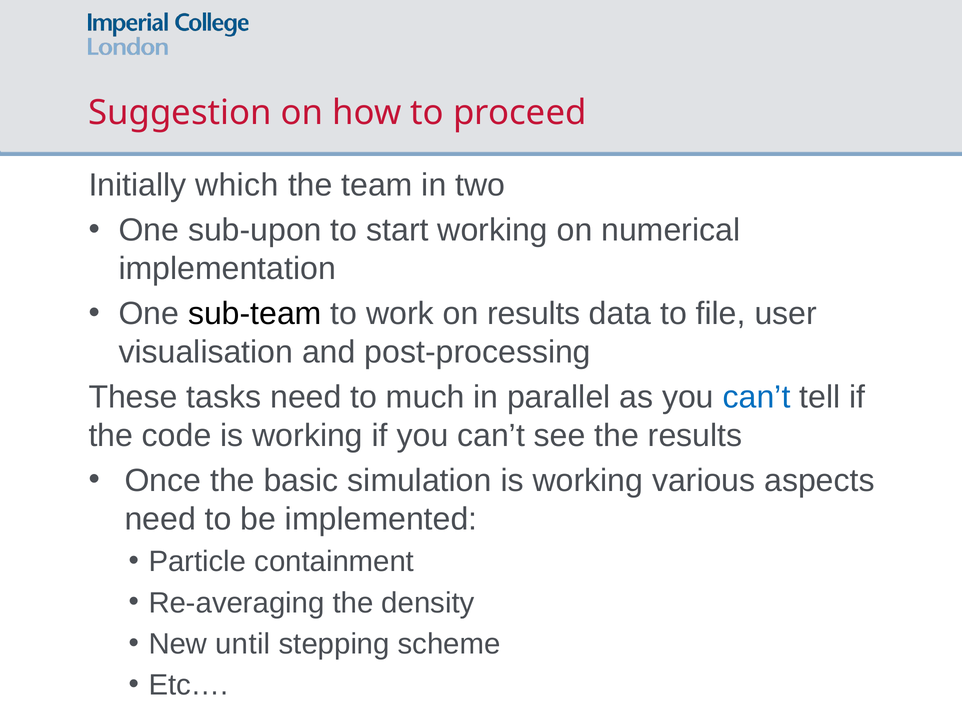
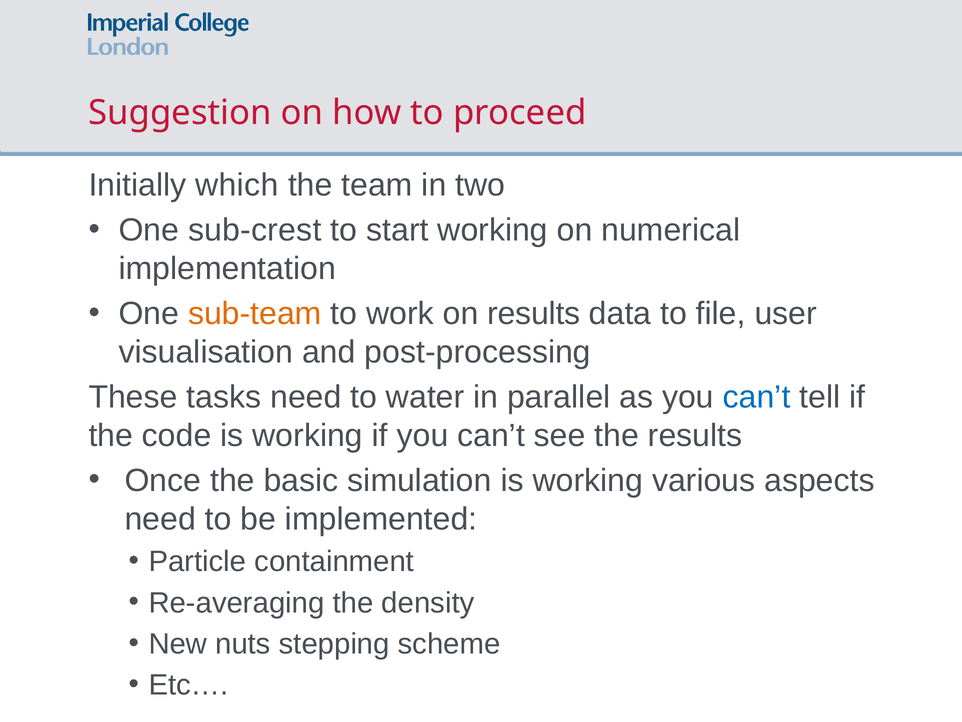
sub-upon: sub-upon -> sub-crest (255, 230)
sub-team colour: black -> orange (255, 314)
much: much -> water (425, 397)
until: until -> nuts (243, 644)
